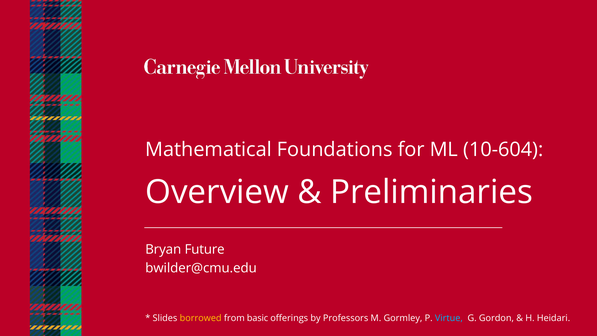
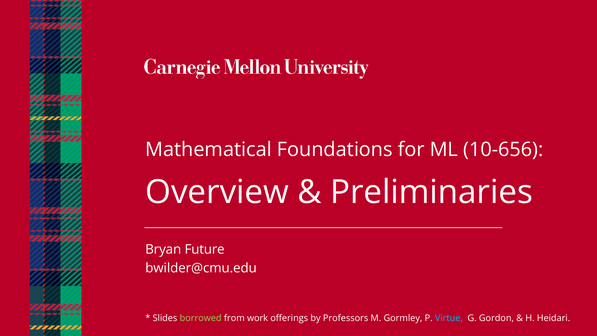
10-604: 10-604 -> 10-656 (503, 149)
borrowed colour: yellow -> light green (201, 318)
basic: basic -> work (258, 318)
